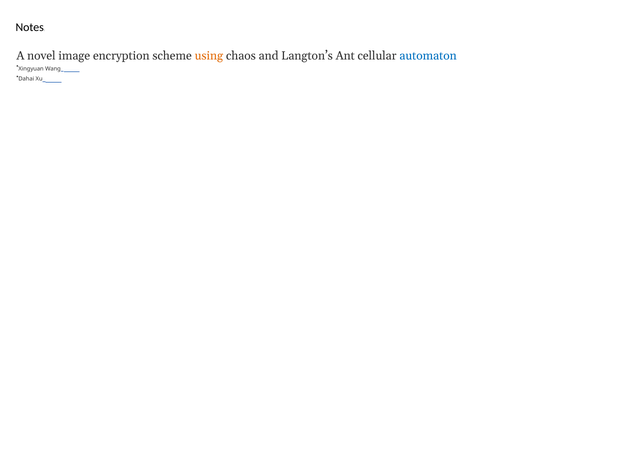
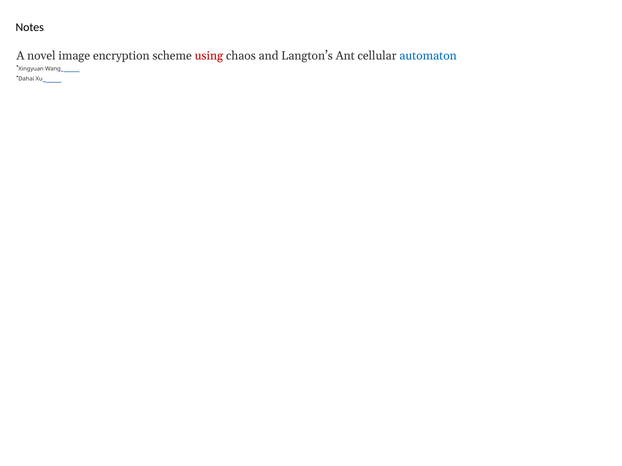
using colour: orange -> red (209, 56)
